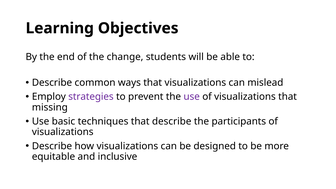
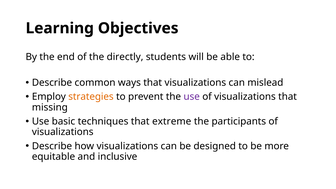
change: change -> directly (125, 57)
strategies colour: purple -> orange (91, 97)
that describe: describe -> extreme (172, 121)
